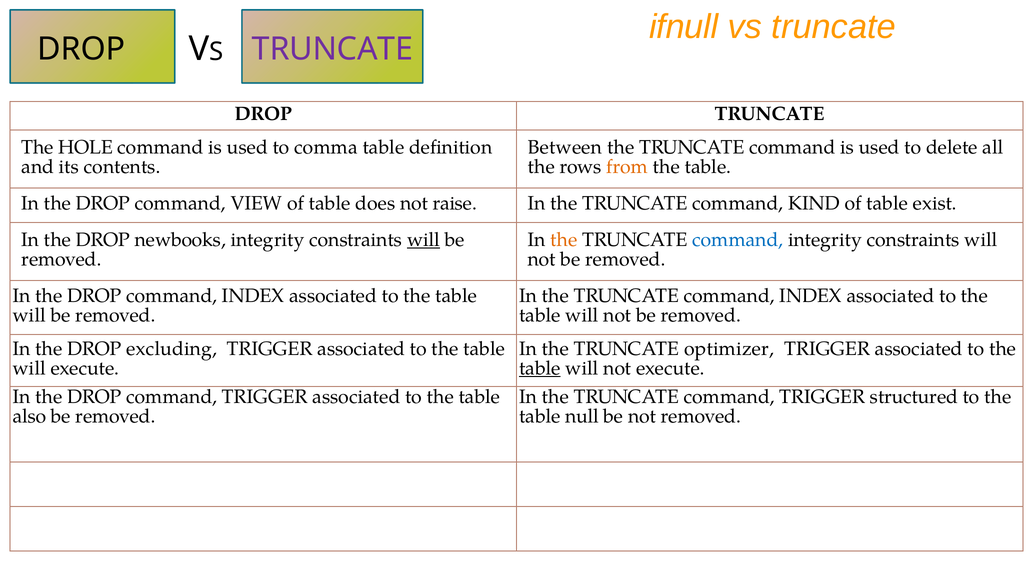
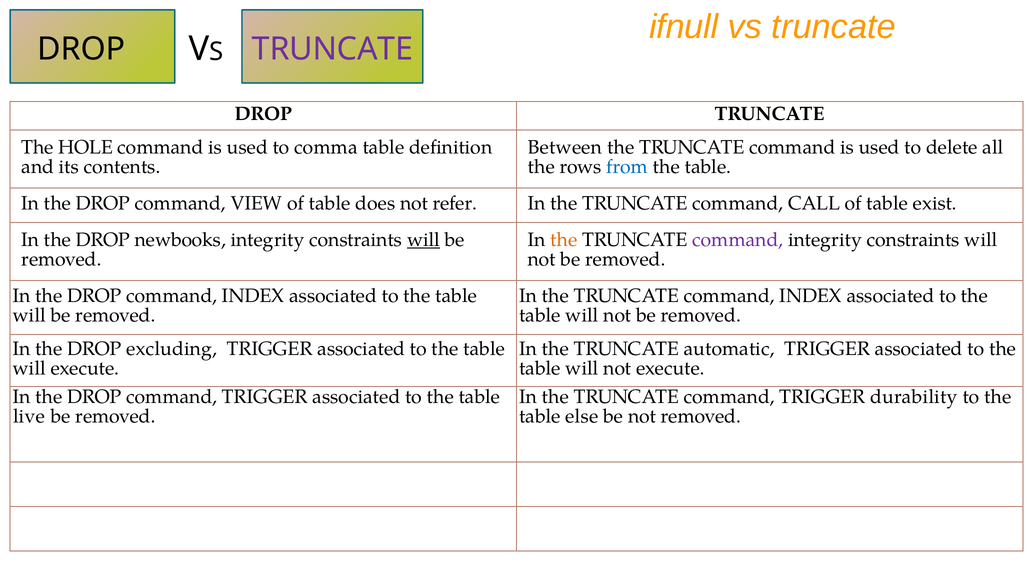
from colour: orange -> blue (627, 167)
raise: raise -> refer (455, 203)
KIND: KIND -> CALL (814, 203)
command colour: blue -> purple (738, 240)
optimizer: optimizer -> automatic (729, 349)
table underline: present -> none (540, 368)
structured: structured -> durability (914, 397)
also: also -> live (29, 417)
null: null -> else (582, 417)
